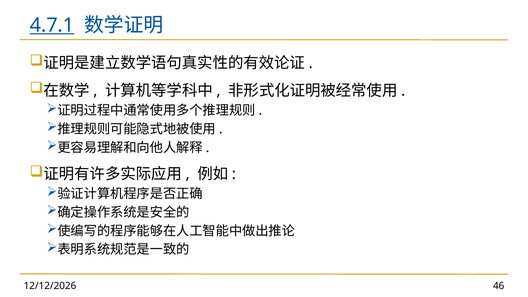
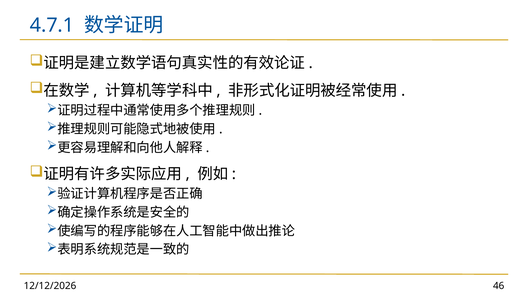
4.7.1 underline: present -> none (52, 25)
